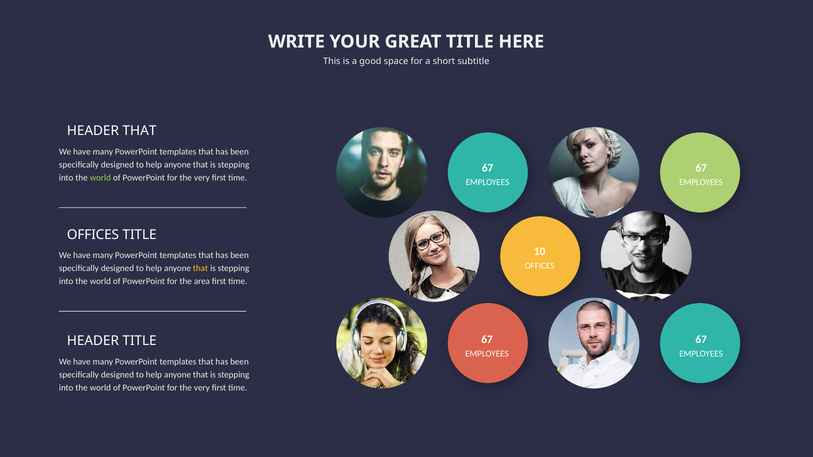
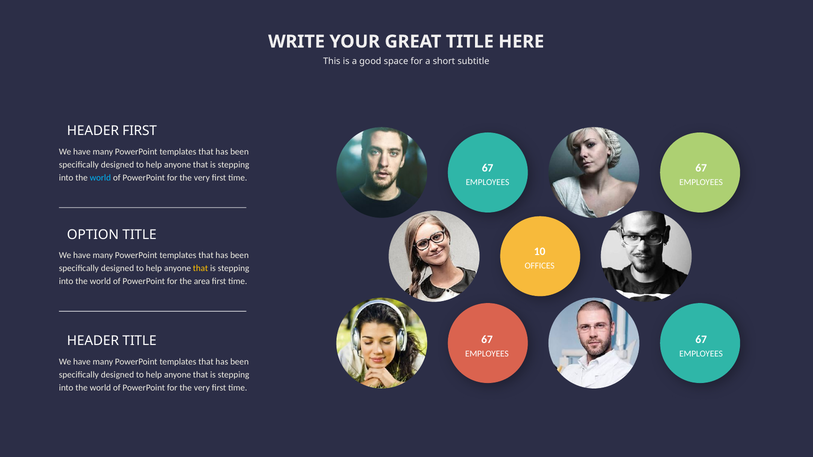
HEADER THAT: THAT -> FIRST (140, 131)
world colour: light green -> light blue (100, 178)
OFFICES: OFFICES -> OPTION (93, 235)
